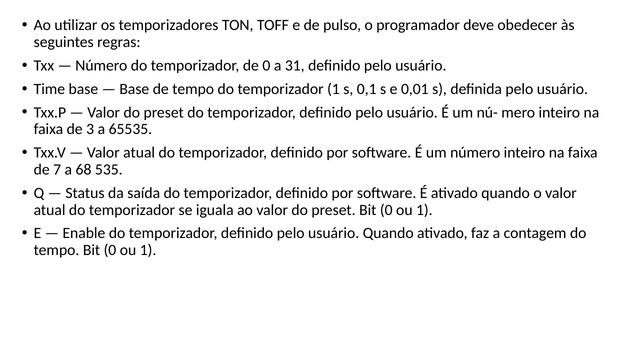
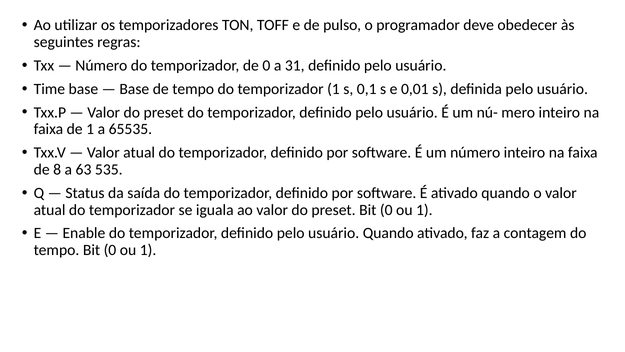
de 3: 3 -> 1 (90, 129)
7: 7 -> 8 (57, 169)
68: 68 -> 63 (84, 169)
